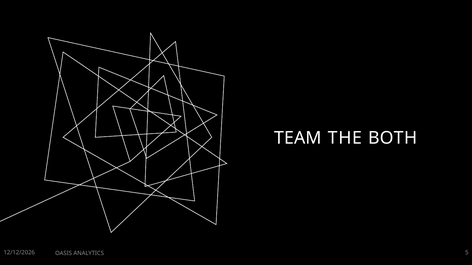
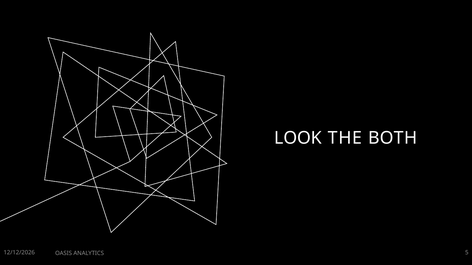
TEAM: TEAM -> LOOK (298, 138)
